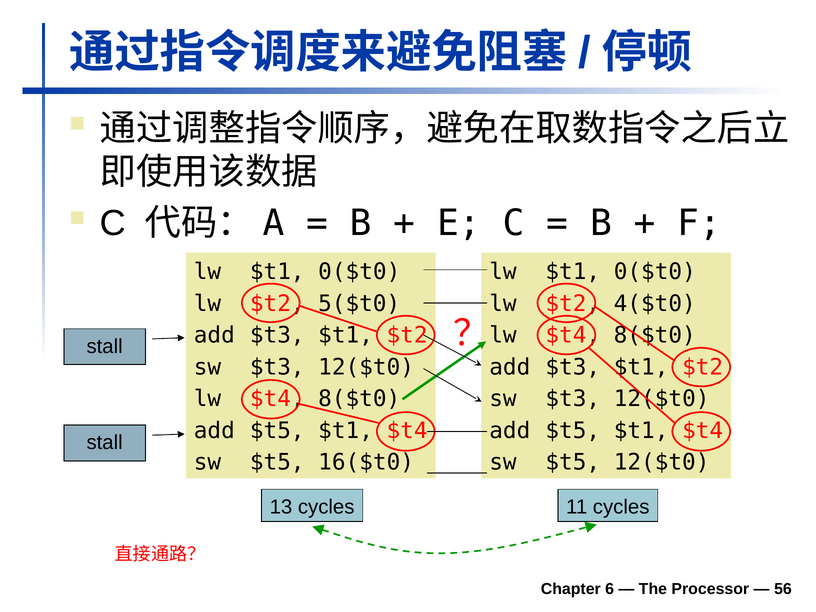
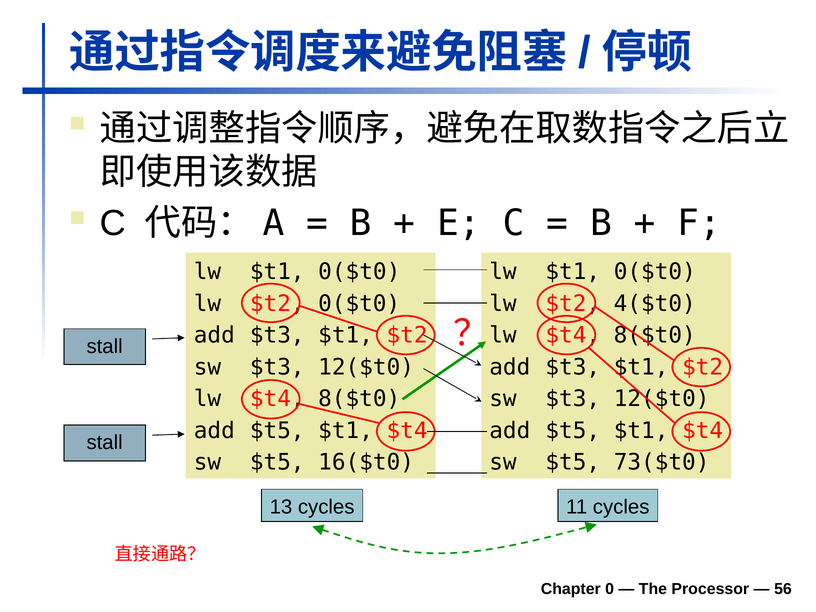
$t2 5($t0: 5($t0 -> 0($t0 (359, 304)
$t5 12($t0: 12($t0 -> 73($t0 (662, 462)
6: 6 -> 0 (610, 589)
